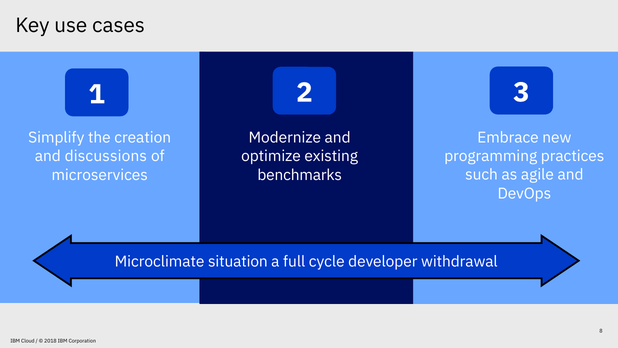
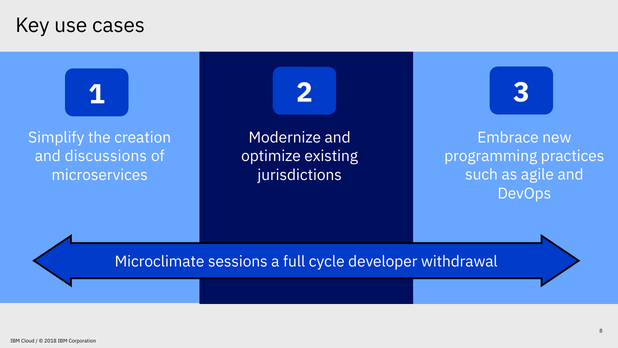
benchmarks: benchmarks -> jurisdictions (300, 175)
situation: situation -> sessions (238, 261)
